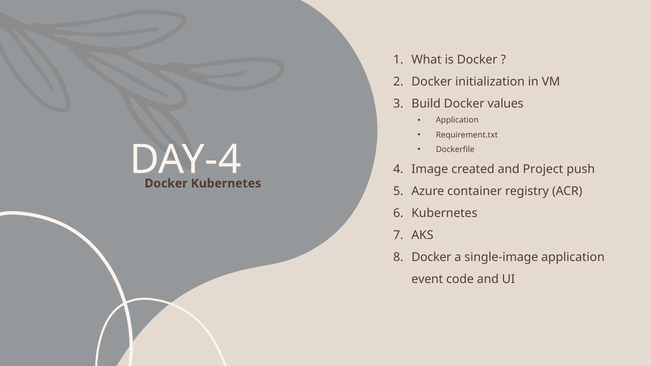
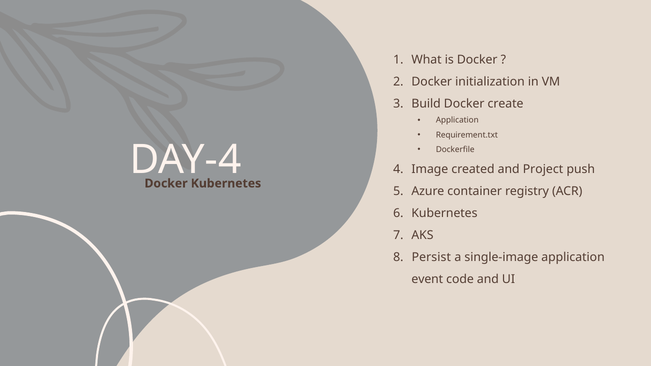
values: values -> create (506, 104)
Docker: Docker -> Persist (431, 257)
